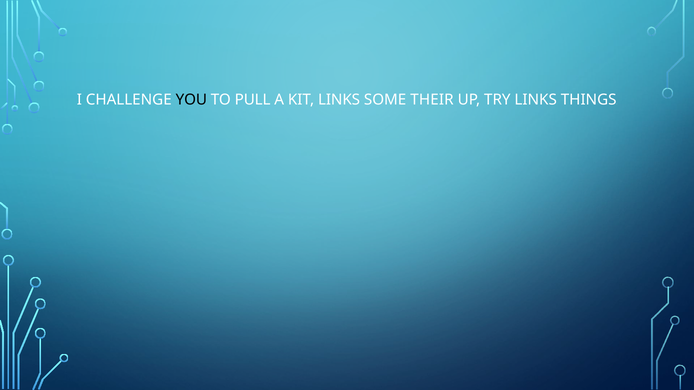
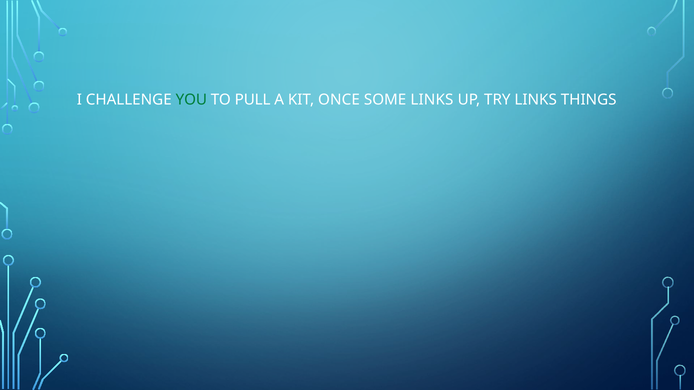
YOU colour: black -> green (191, 100)
KIT LINKS: LINKS -> ONCE (339, 100)
SOME THEIR: THEIR -> LINKS (432, 100)
